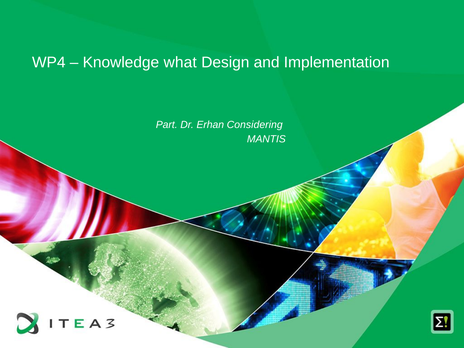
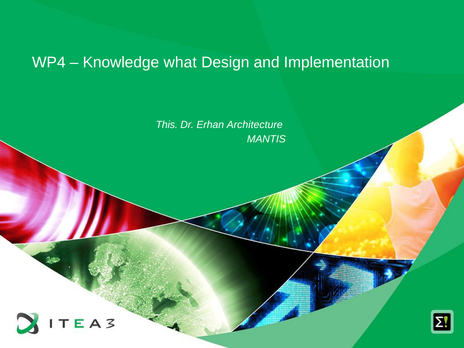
Part: Part -> This (167, 125)
Considering: Considering -> Architecture (255, 125)
